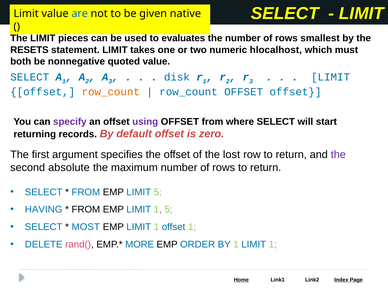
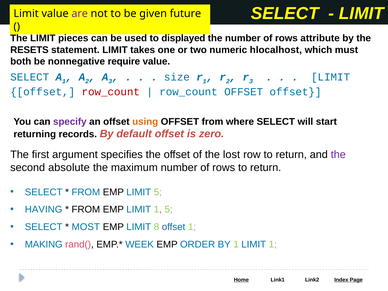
are colour: blue -> purple (80, 14)
native: native -> future (185, 14)
evaluates: evaluates -> displayed (183, 38)
smallest: smallest -> attribute (320, 38)
quoted: quoted -> require (124, 62)
disk: disk -> size (177, 77)
row_count colour: orange -> red (111, 92)
using colour: purple -> orange (145, 122)
1: 1 -> 8 (156, 227)
DELETE: DELETE -> MAKING (44, 244)
MORE: MORE -> WEEK (140, 244)
